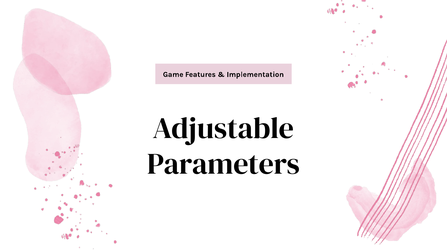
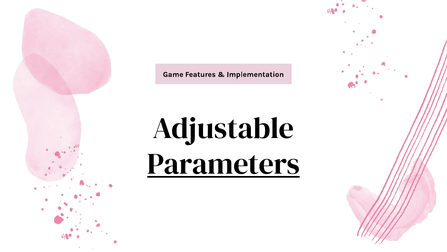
Parameters underline: none -> present (224, 164)
